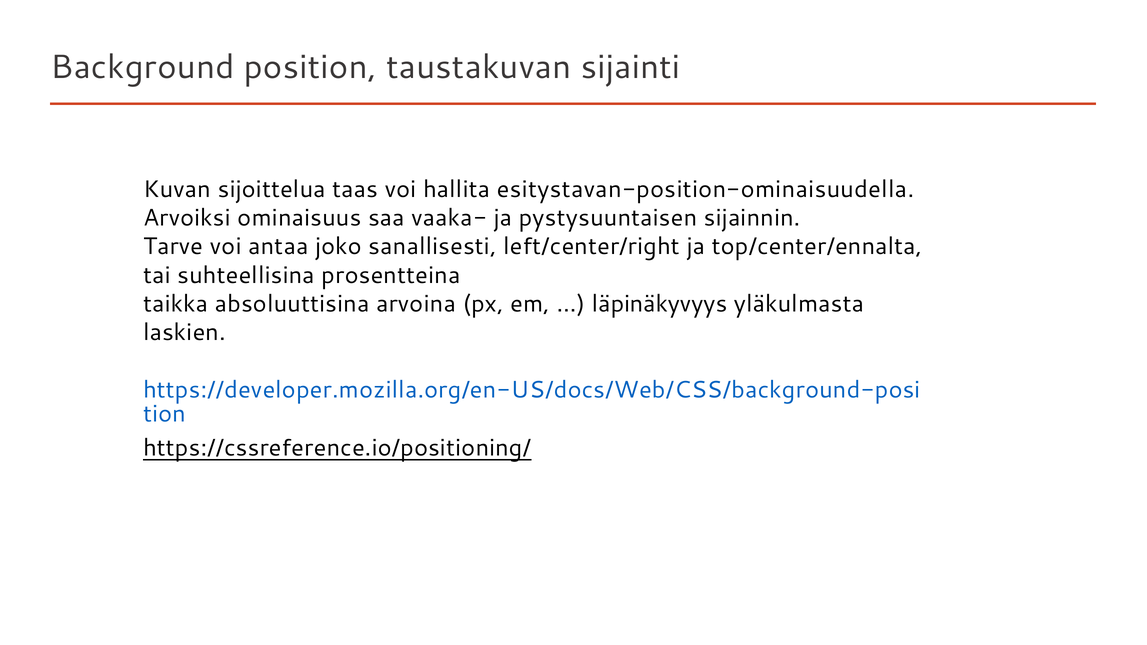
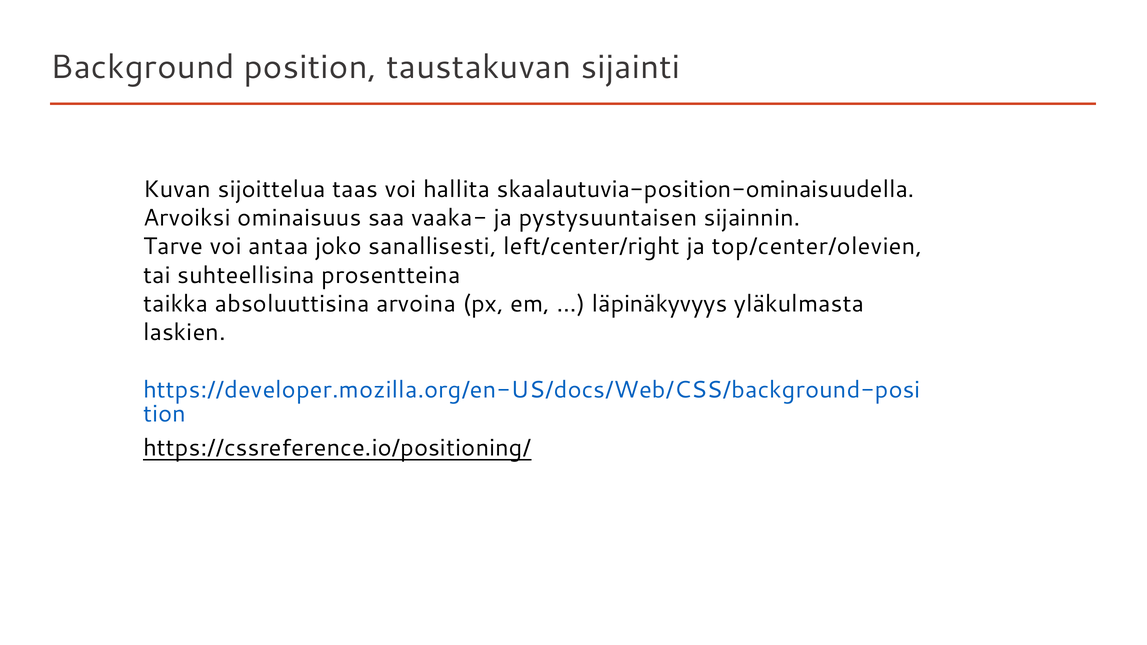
esitystavan-position-ominaisuudella: esitystavan-position-ominaisuudella -> skaalautuvia-position-ominaisuudella (706, 189)
top/center/ennalta: top/center/ennalta -> top/center/olevien (817, 247)
